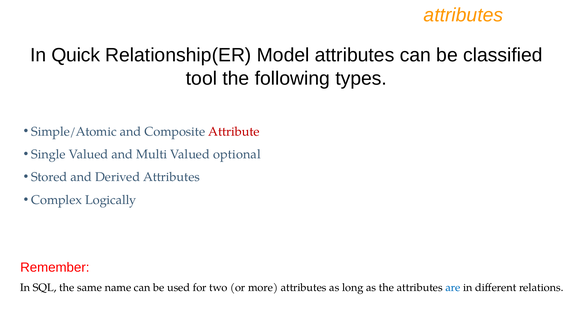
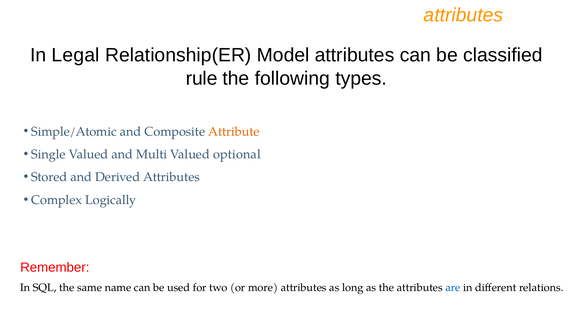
Quick: Quick -> Legal (76, 55)
tool: tool -> rule (202, 78)
Attribute colour: red -> orange (234, 132)
